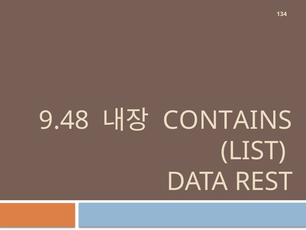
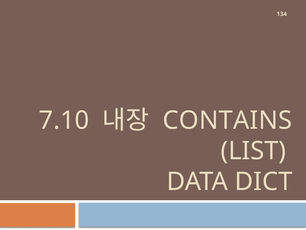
9.48: 9.48 -> 7.10 (64, 120)
REST: REST -> DICT (264, 181)
